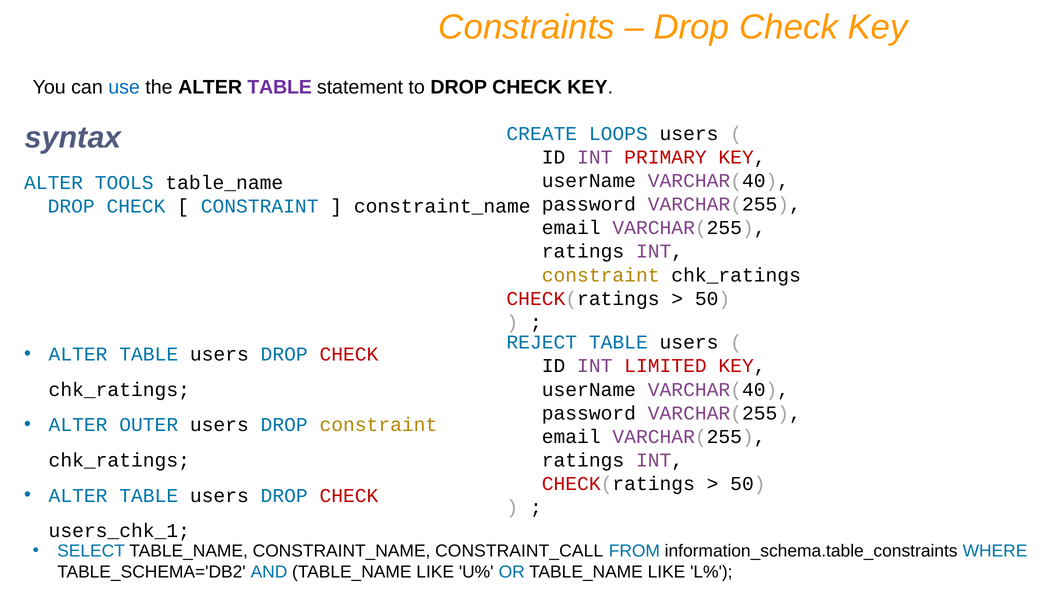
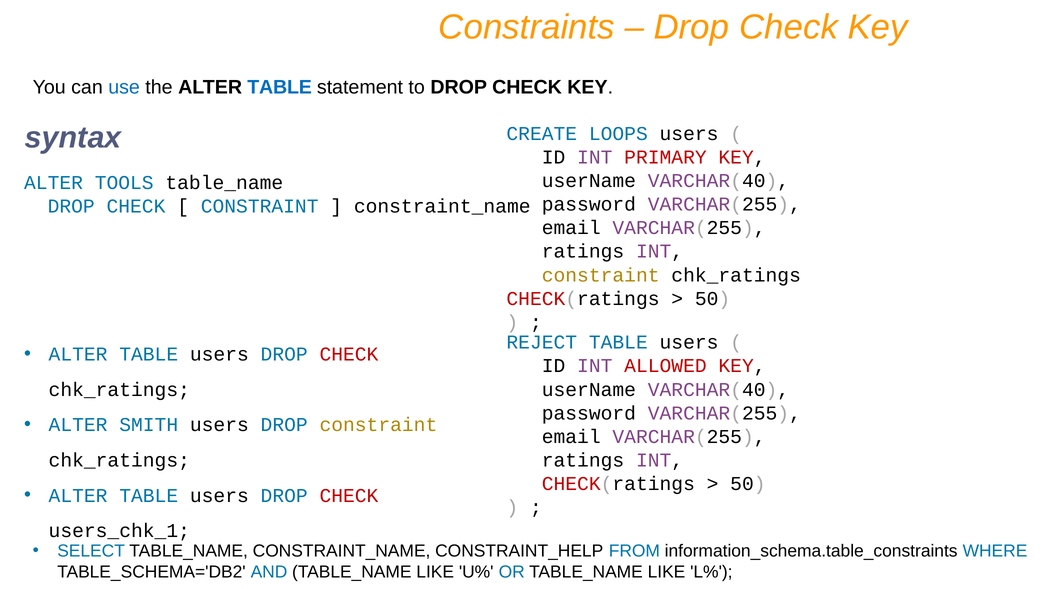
TABLE colour: purple -> blue (280, 87)
LIMITED: LIMITED -> ALLOWED (665, 366)
OUTER: OUTER -> SMITH (149, 425)
CONSTRAINT_CALL: CONSTRAINT_CALL -> CONSTRAINT_HELP (519, 551)
